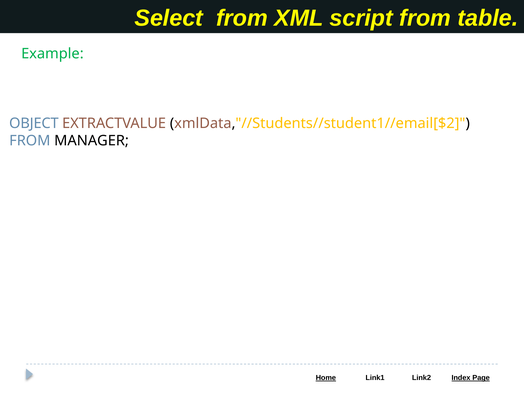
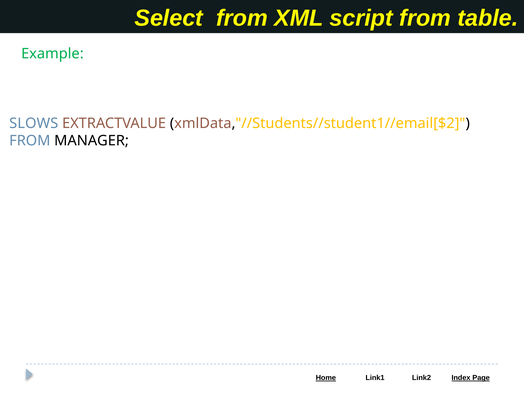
OBJECT: OBJECT -> SLOWS (34, 123)
